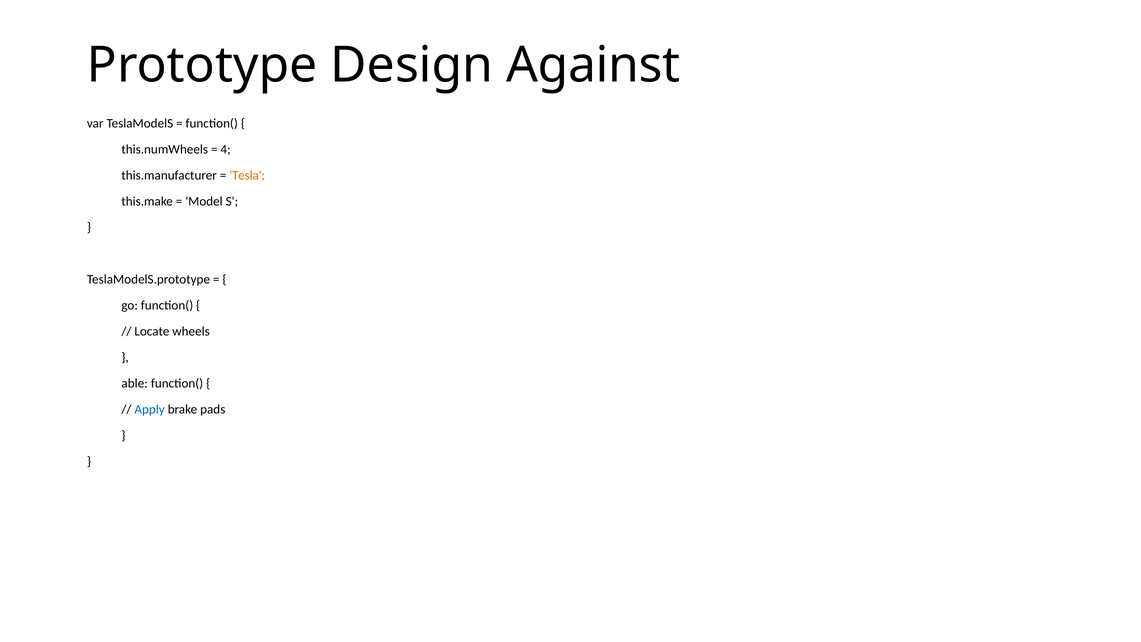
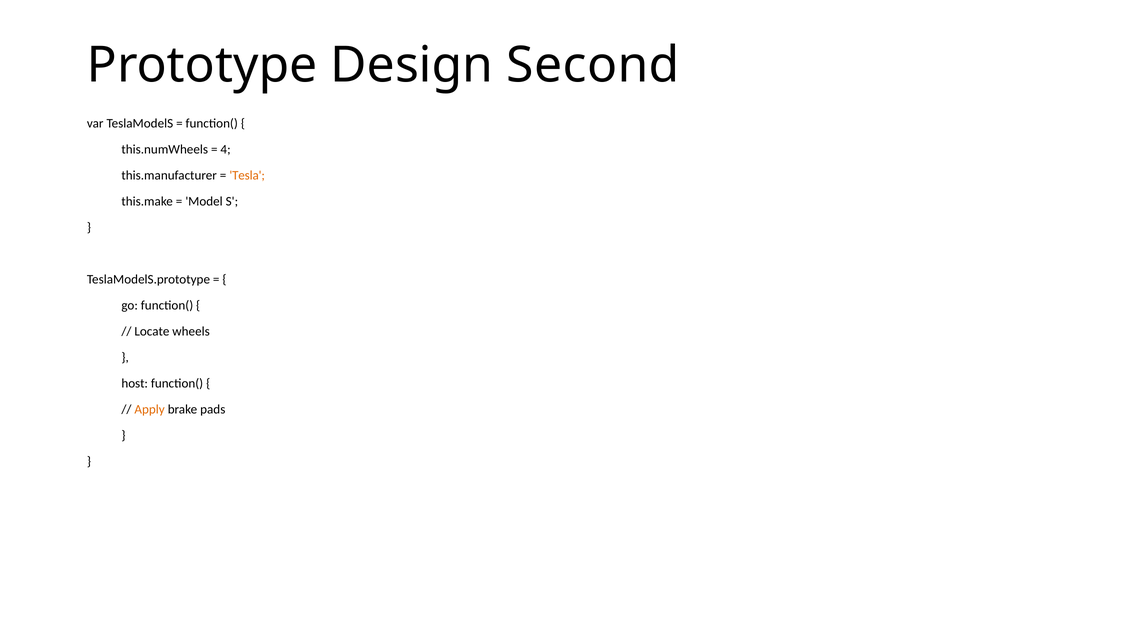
Against: Against -> Second (593, 65)
able: able -> host (135, 383)
Apply colour: blue -> orange (150, 409)
